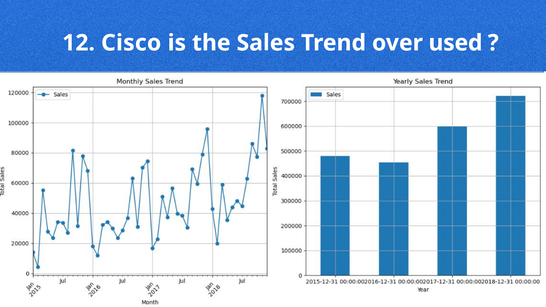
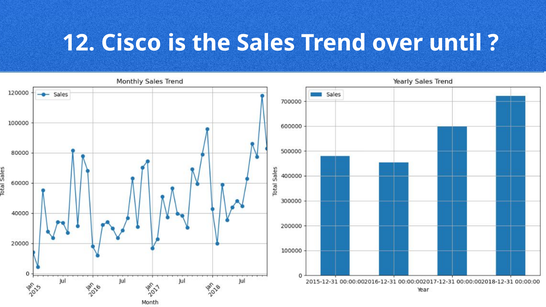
used: used -> until (455, 43)
